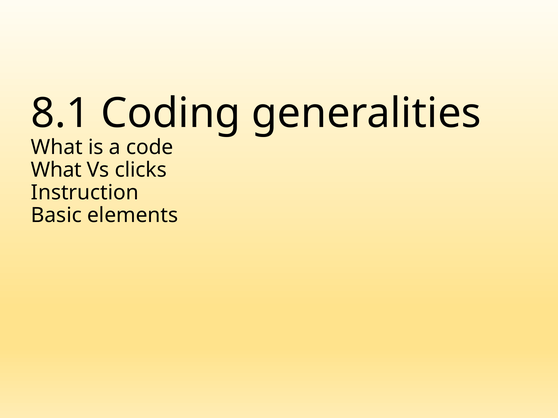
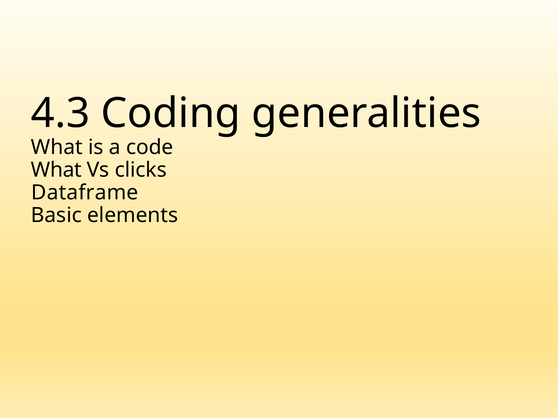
8.1: 8.1 -> 4.3 (61, 114)
Instruction: Instruction -> Dataframe (85, 193)
